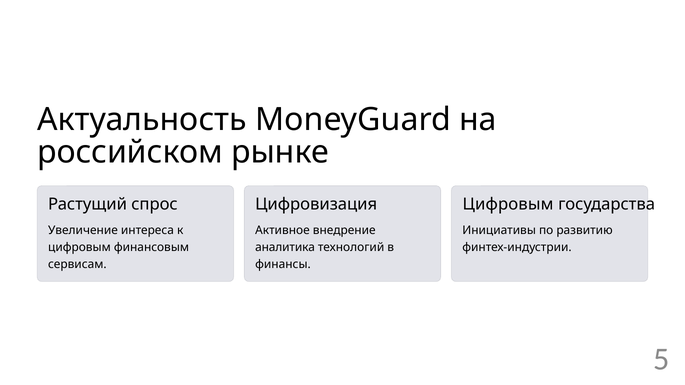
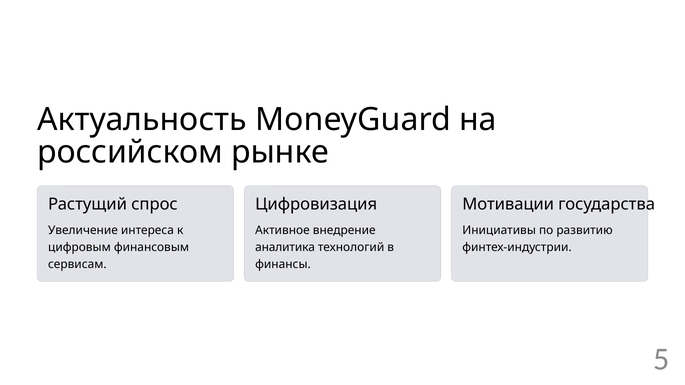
Цифровым: Цифровым -> Мотивации (508, 204)
